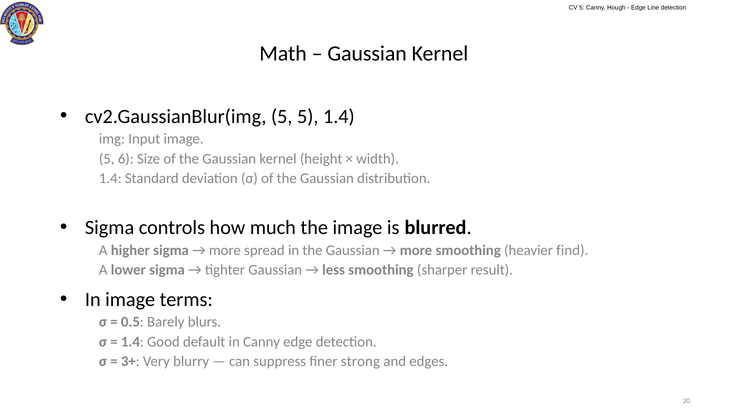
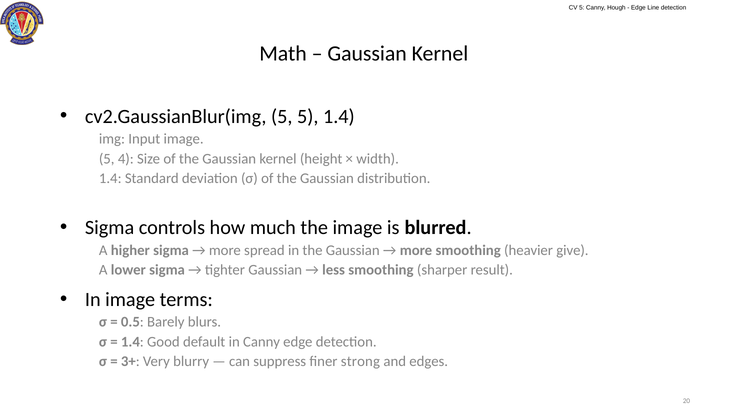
6: 6 -> 4 (126, 159)
find: find -> give (572, 250)
